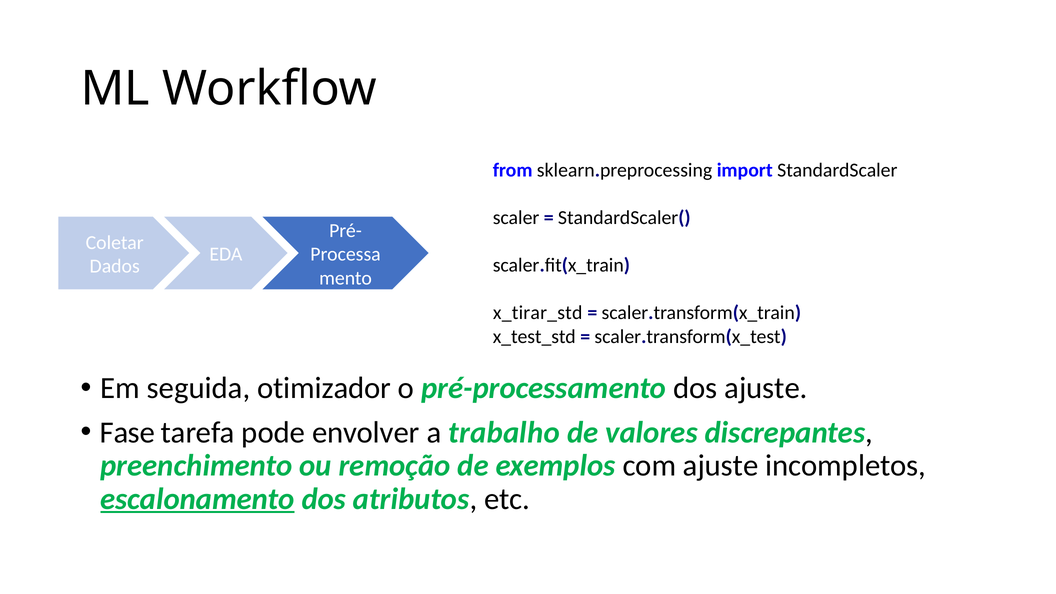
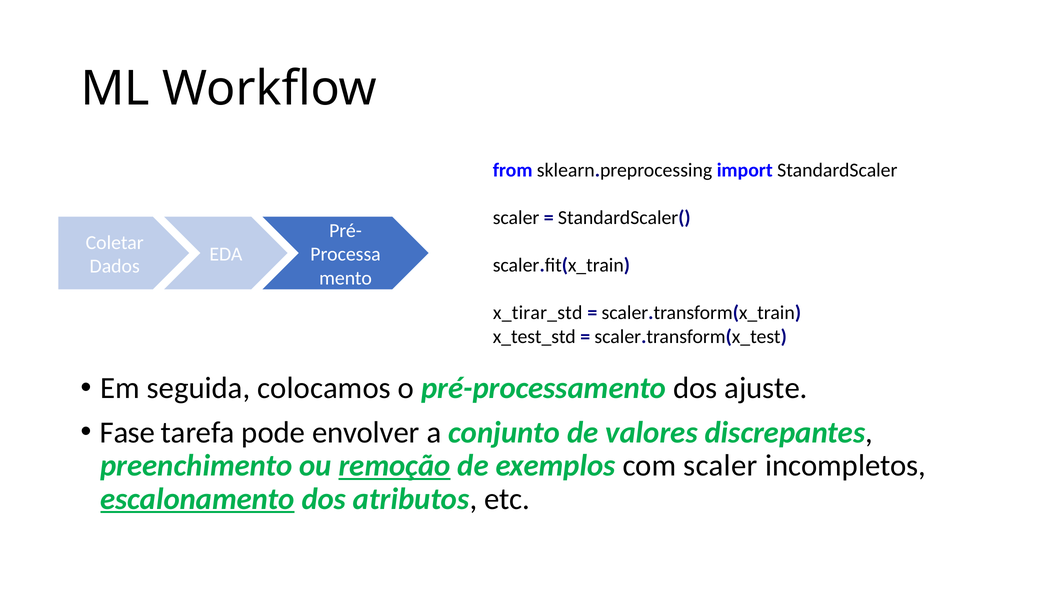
otimizador: otimizador -> colocamos (324, 388)
trabalho: trabalho -> conjunto (504, 432)
remoção underline: none -> present (395, 466)
com ajuste: ajuste -> scaler (720, 466)
